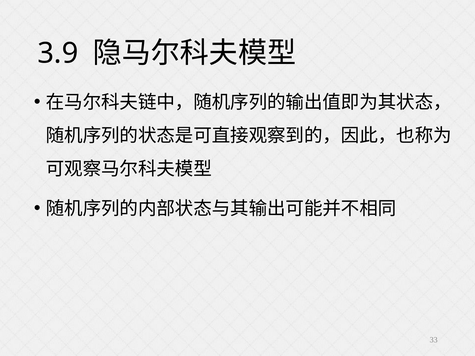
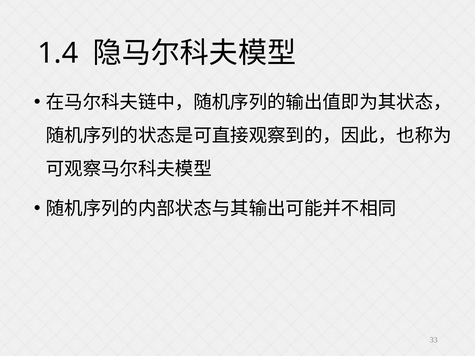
3.9: 3.9 -> 1.4 (58, 53)
